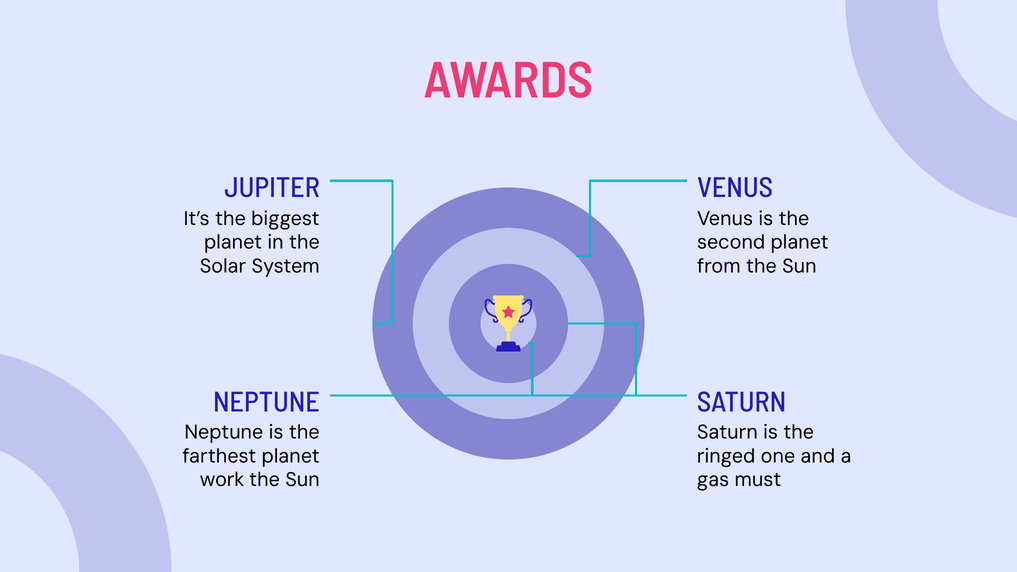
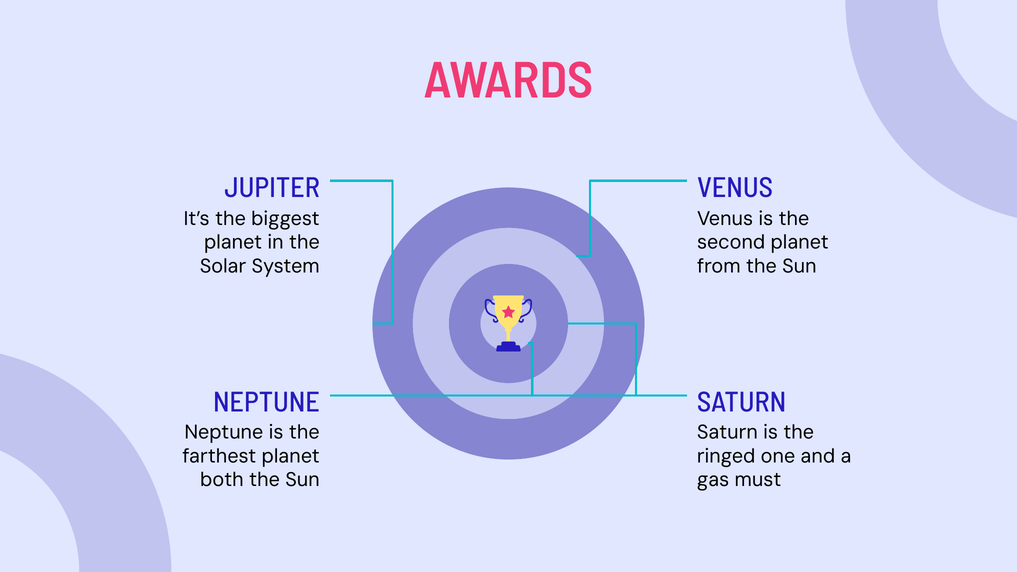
work: work -> both (222, 480)
